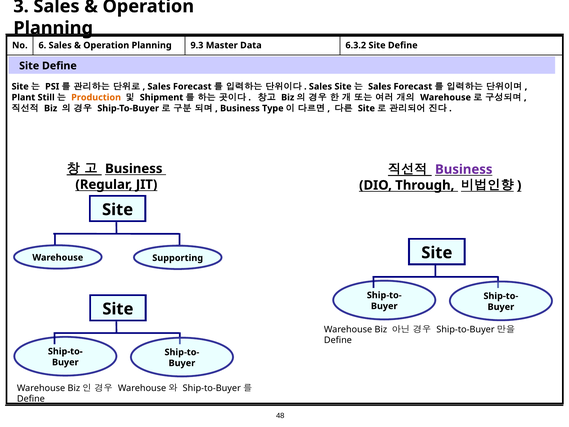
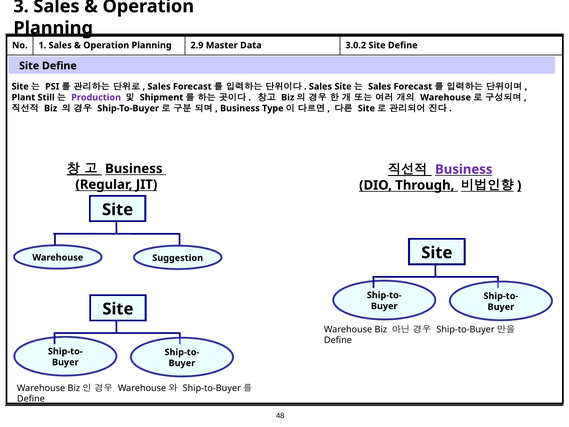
6: 6 -> 1 (42, 45)
9.3: 9.3 -> 2.9 (197, 45)
6.3.2: 6.3.2 -> 3.0.2 (356, 45)
Production colour: orange -> purple (96, 97)
Supporting: Supporting -> Suggestion (178, 258)
